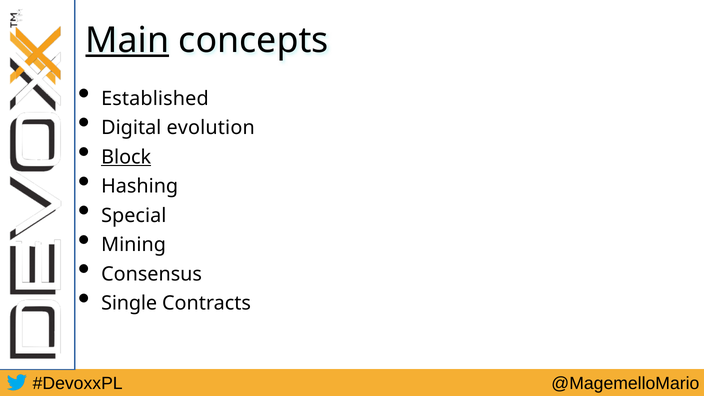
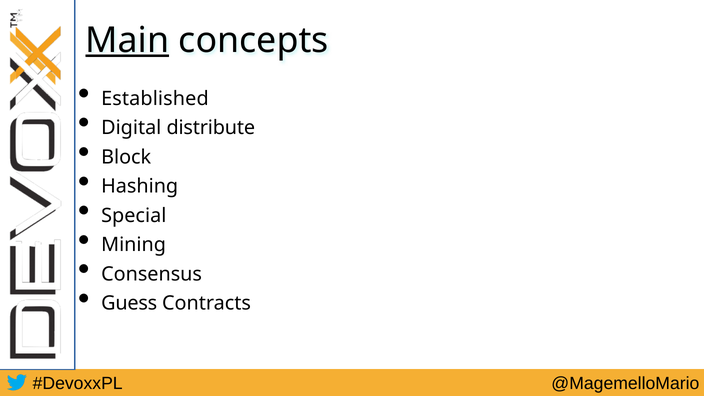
evolution: evolution -> distribute (211, 128)
Block underline: present -> none (126, 157)
Single: Single -> Guess (129, 303)
